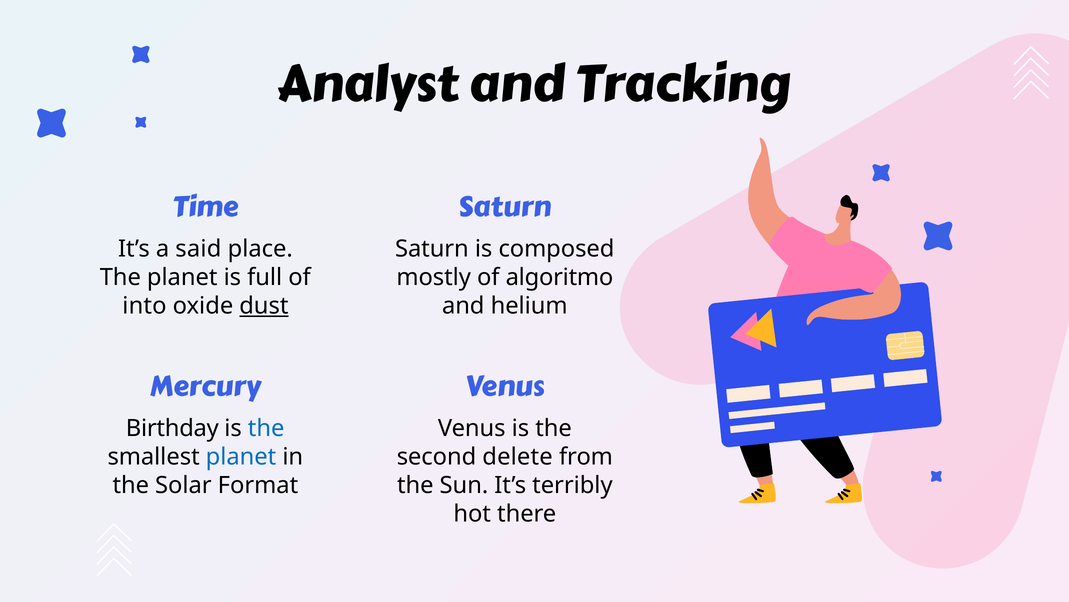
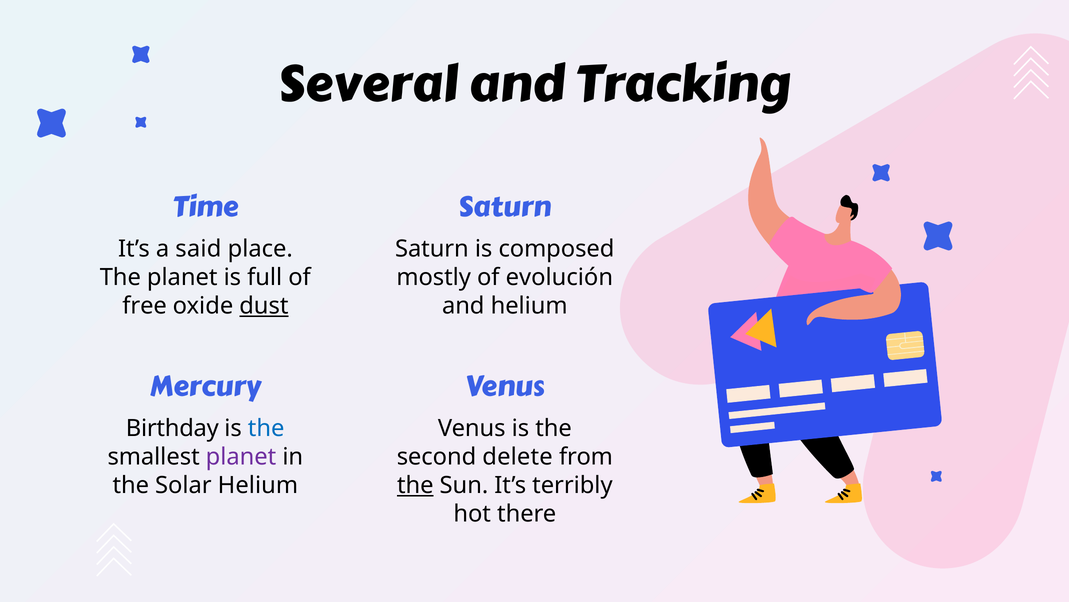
Analyst: Analyst -> Several (368, 84)
algoritmo: algoritmo -> evolución (559, 277)
into: into -> free (145, 306)
planet colour: blue -> purple (241, 456)
Solar Format: Format -> Helium (258, 485)
the underline: none -> present (415, 485)
